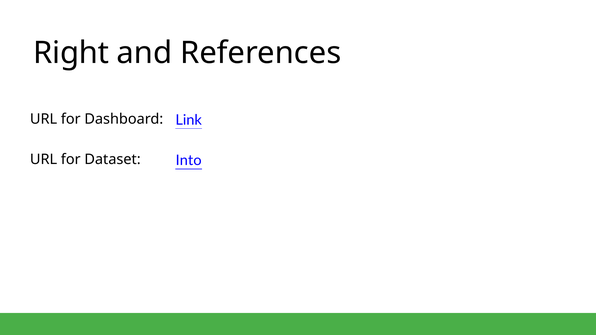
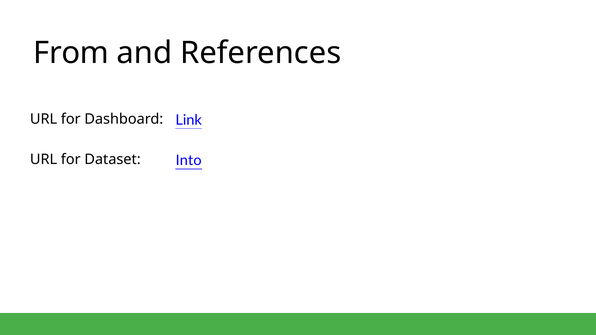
Right: Right -> From (71, 53)
